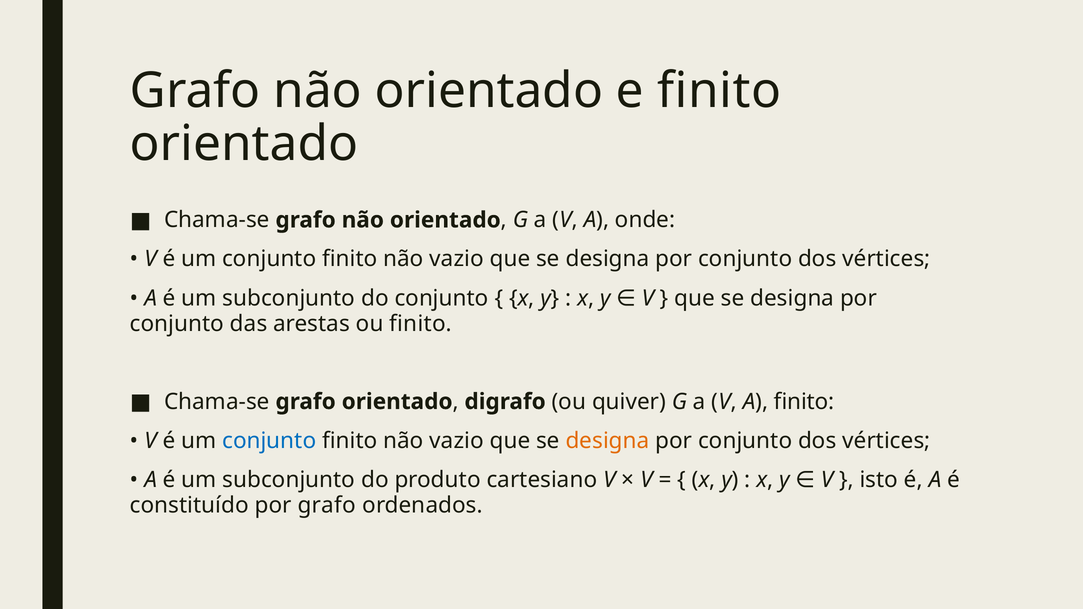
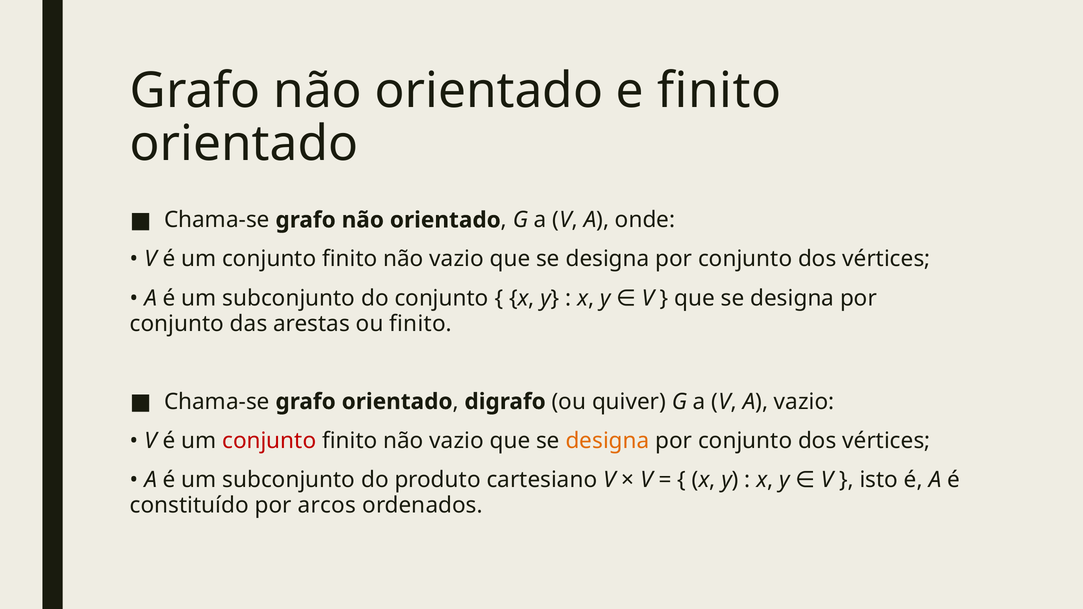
A finito: finito -> vazio (804, 402)
conjunto colour: blue -> red (269, 441)
por grafo: grafo -> arcos (327, 505)
